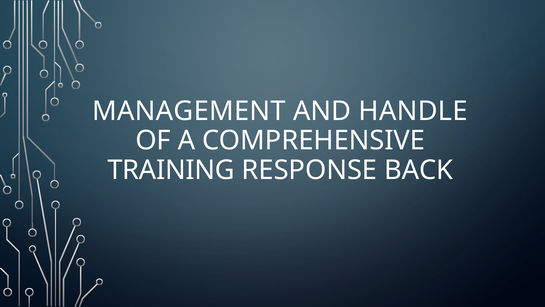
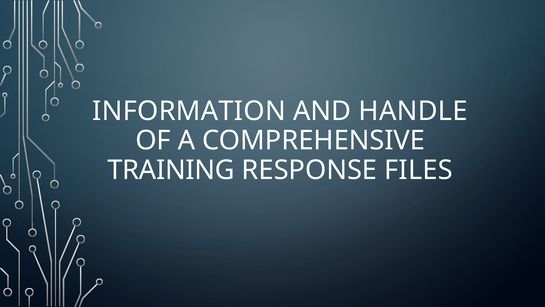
MANAGEMENT: MANAGEMENT -> INFORMATION (189, 111)
BACK: BACK -> FILES (419, 170)
